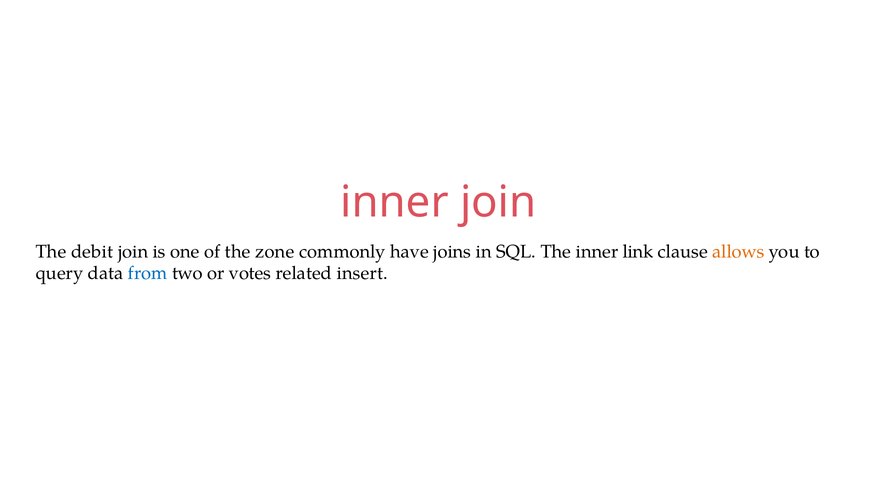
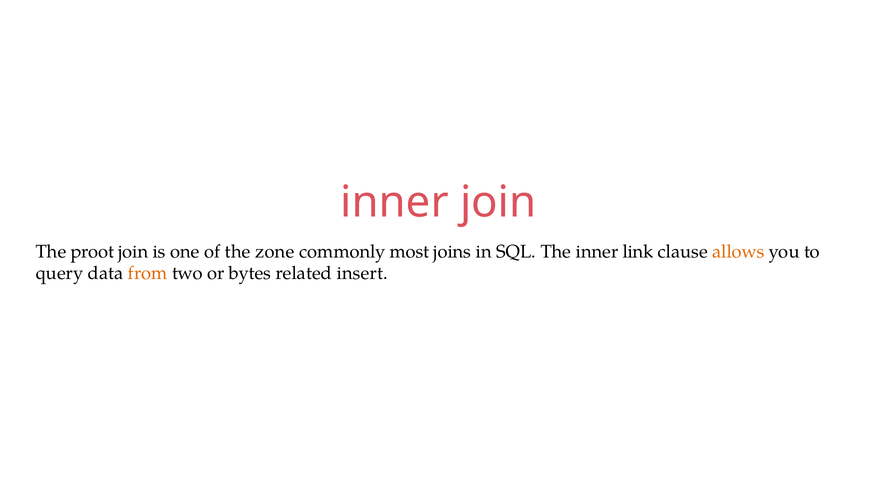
debit: debit -> proot (92, 252)
have: have -> most (409, 252)
from colour: blue -> orange (148, 274)
votes: votes -> bytes (250, 274)
